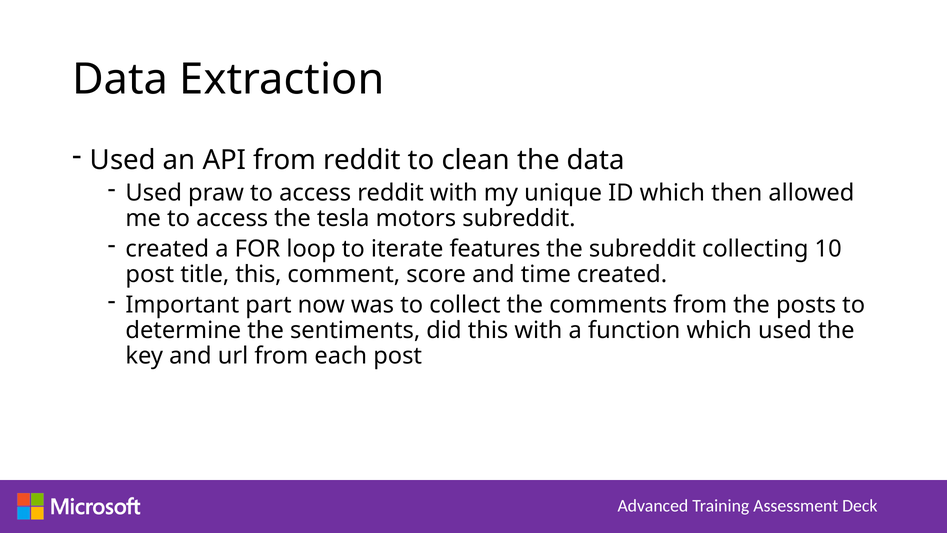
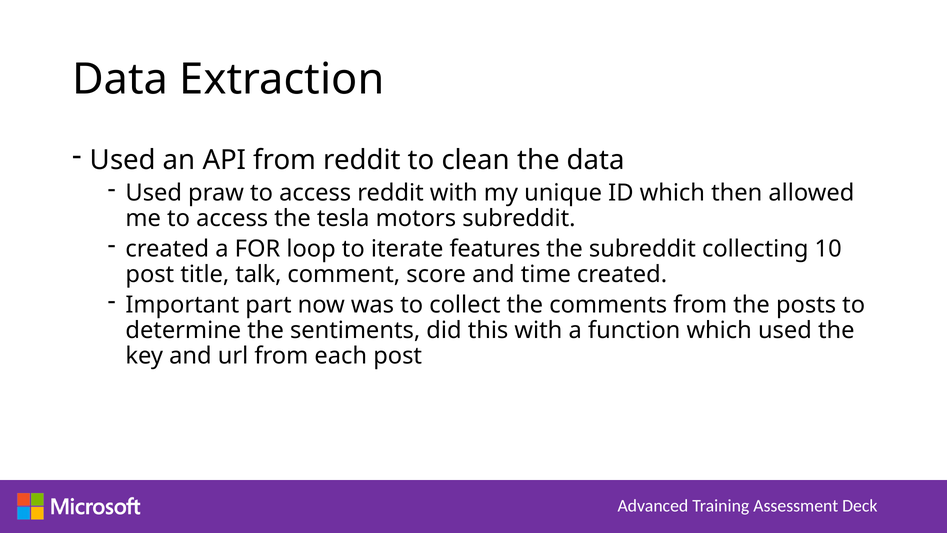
title this: this -> talk (258, 274)
